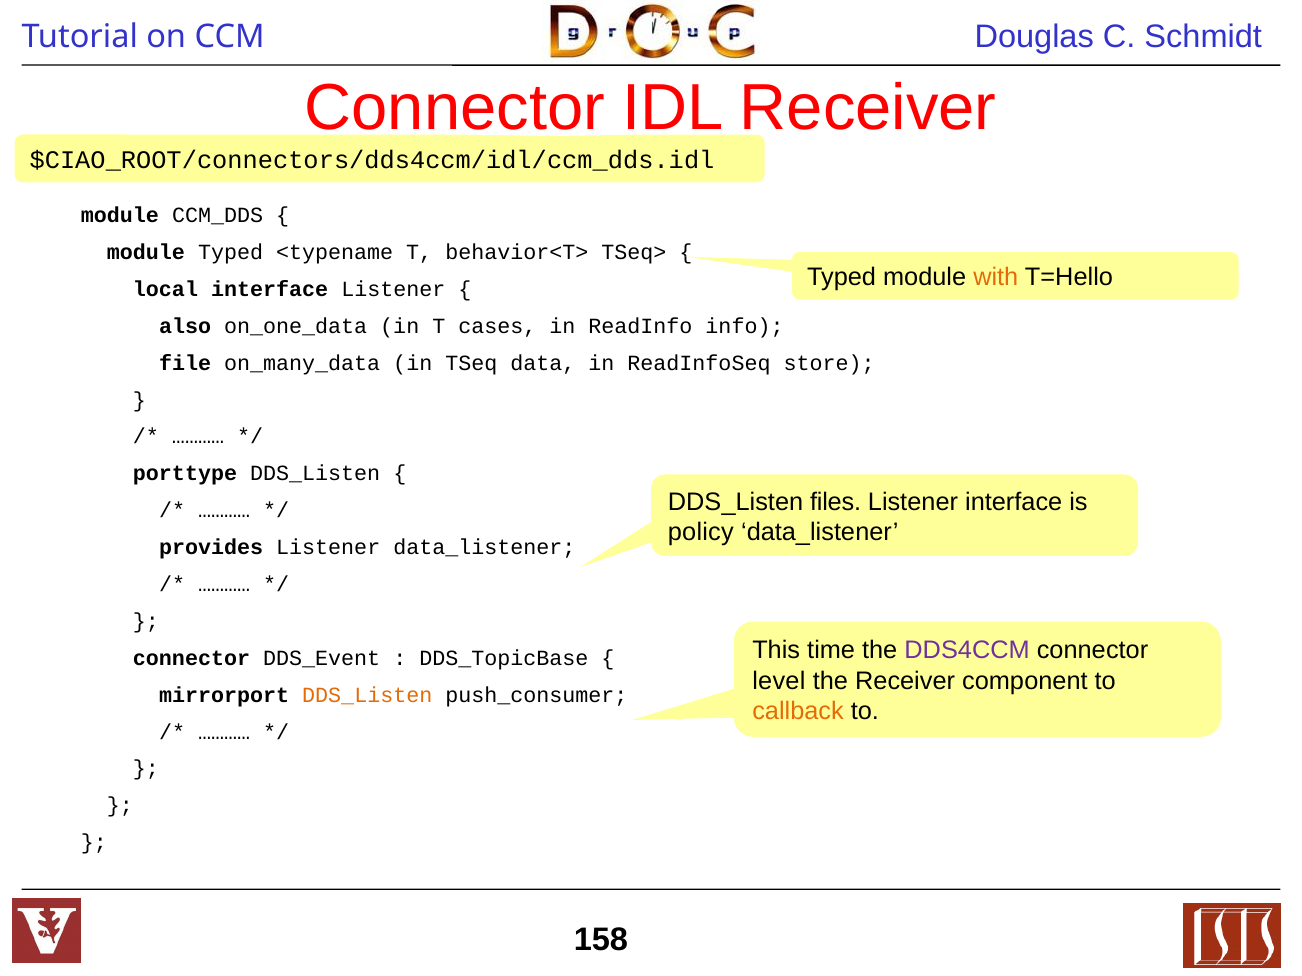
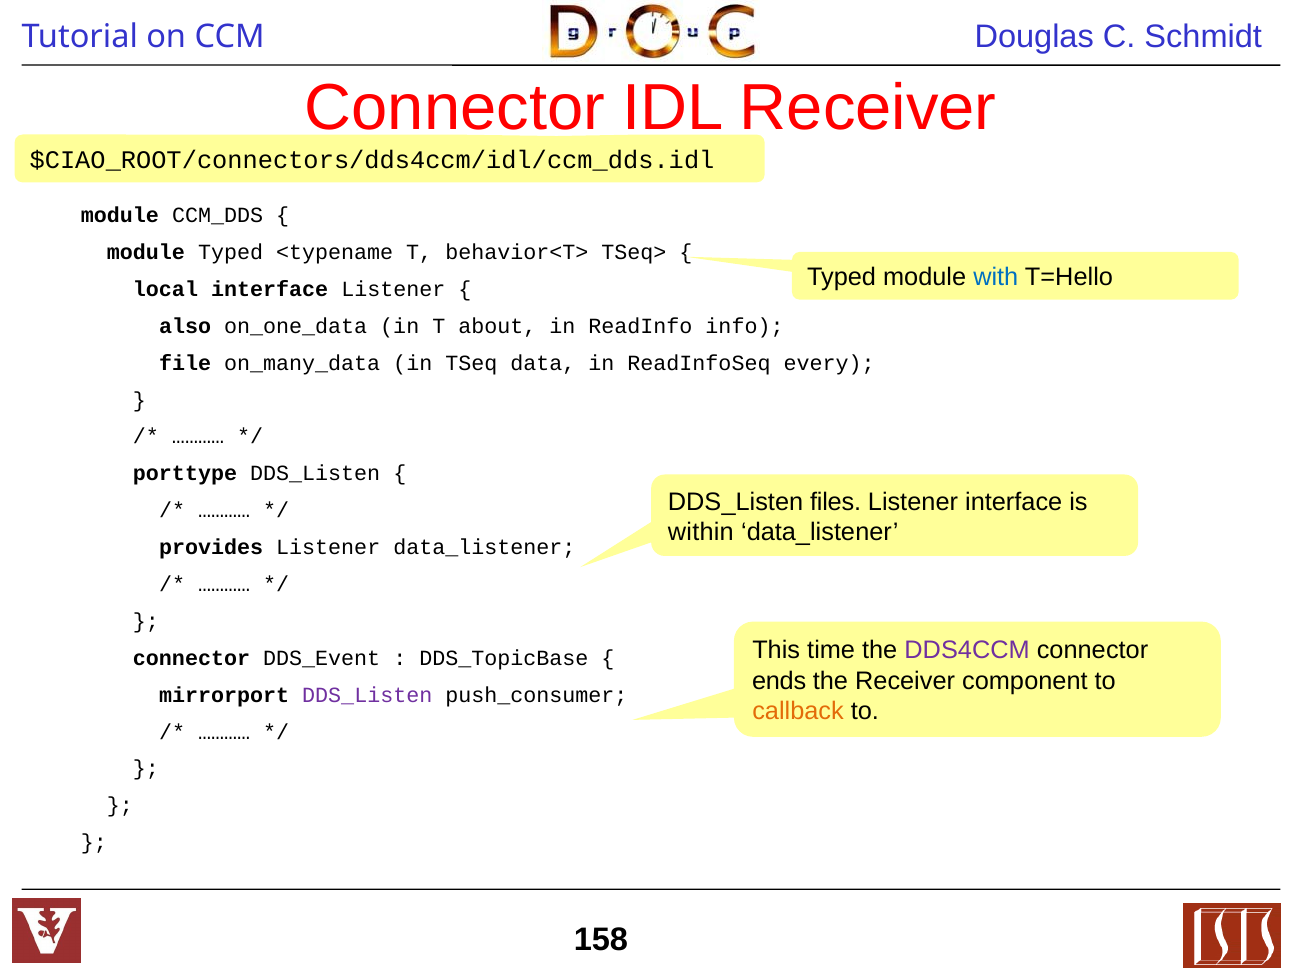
with colour: orange -> blue (996, 278)
cases: cases -> about (497, 326)
store: store -> every (829, 363)
policy: policy -> within (701, 532)
level: level -> ends (779, 681)
DDS_Listen colour: orange -> purple (367, 695)
